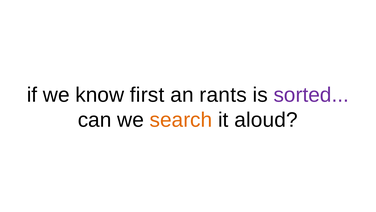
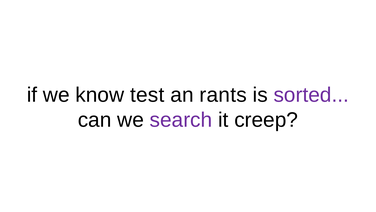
first: first -> test (147, 95)
search colour: orange -> purple (181, 120)
aloud: aloud -> creep (266, 120)
